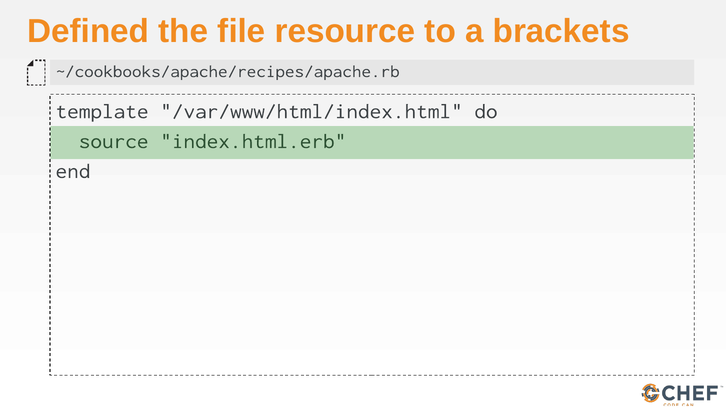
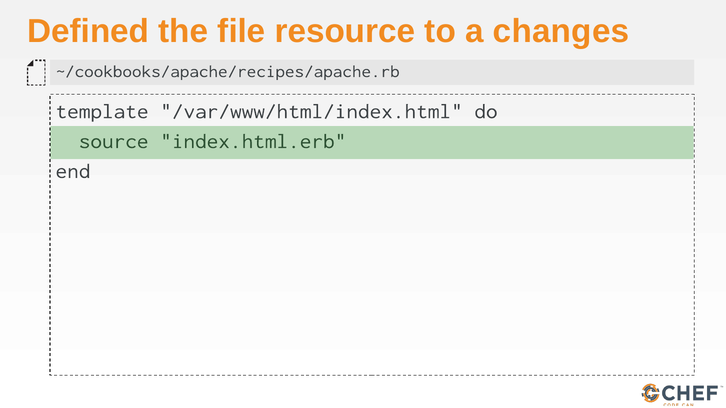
brackets: brackets -> changes (561, 31)
